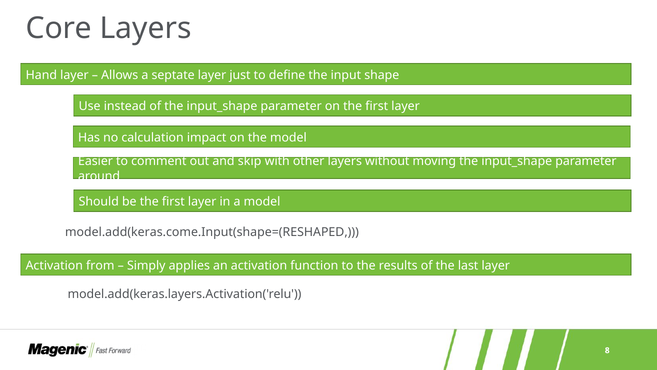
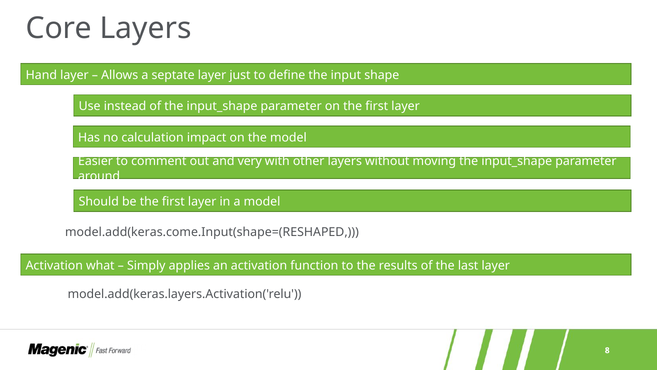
skip: skip -> very (250, 161)
from: from -> what (100, 265)
